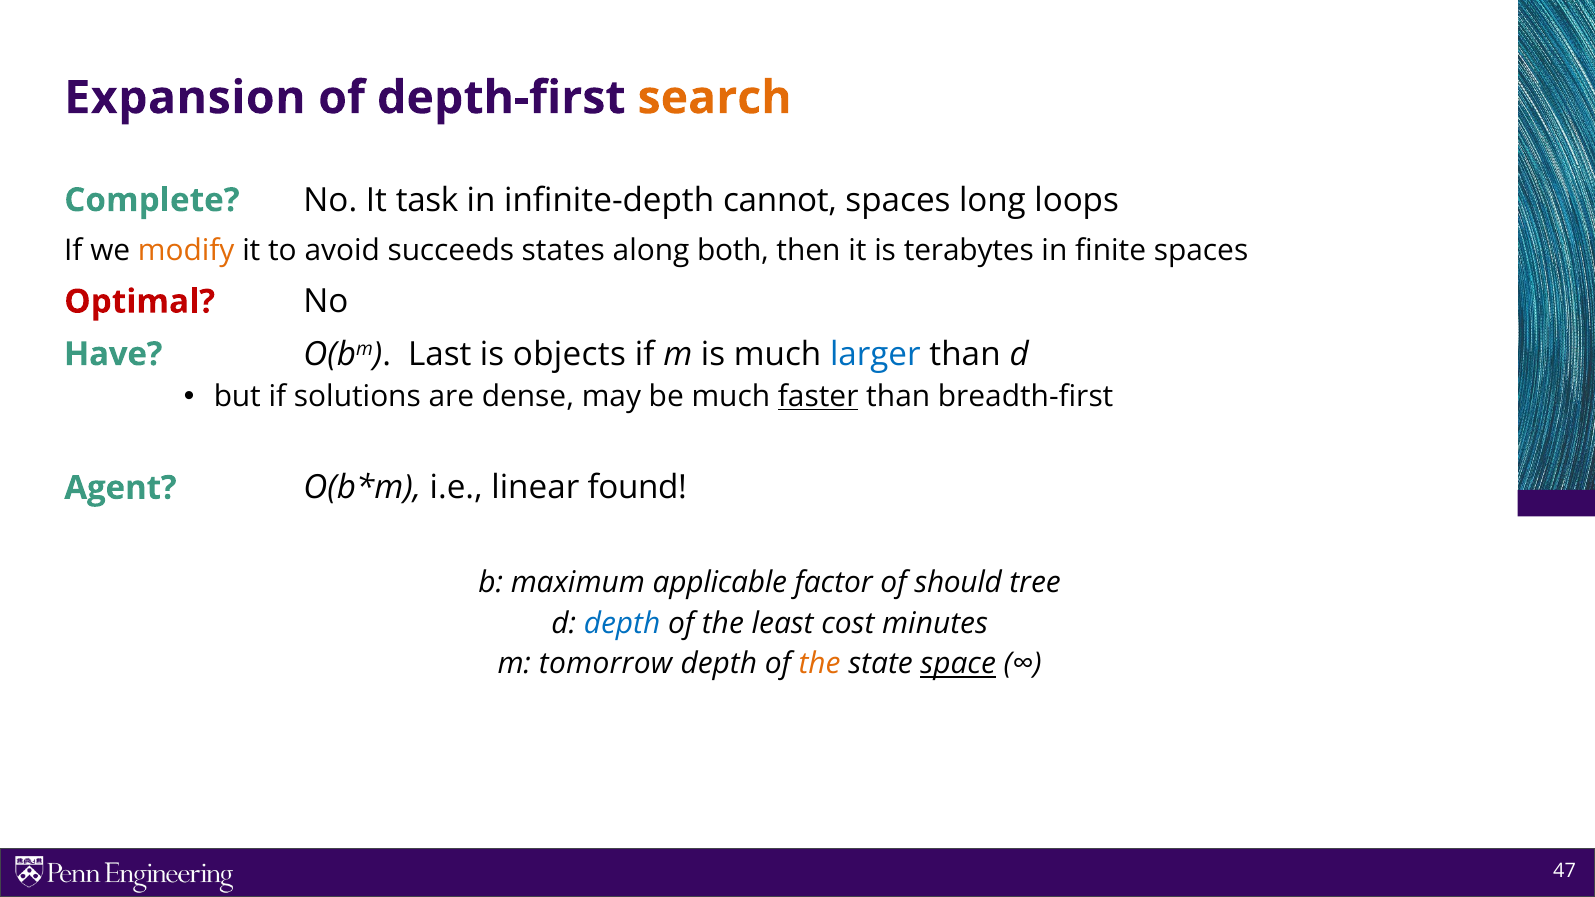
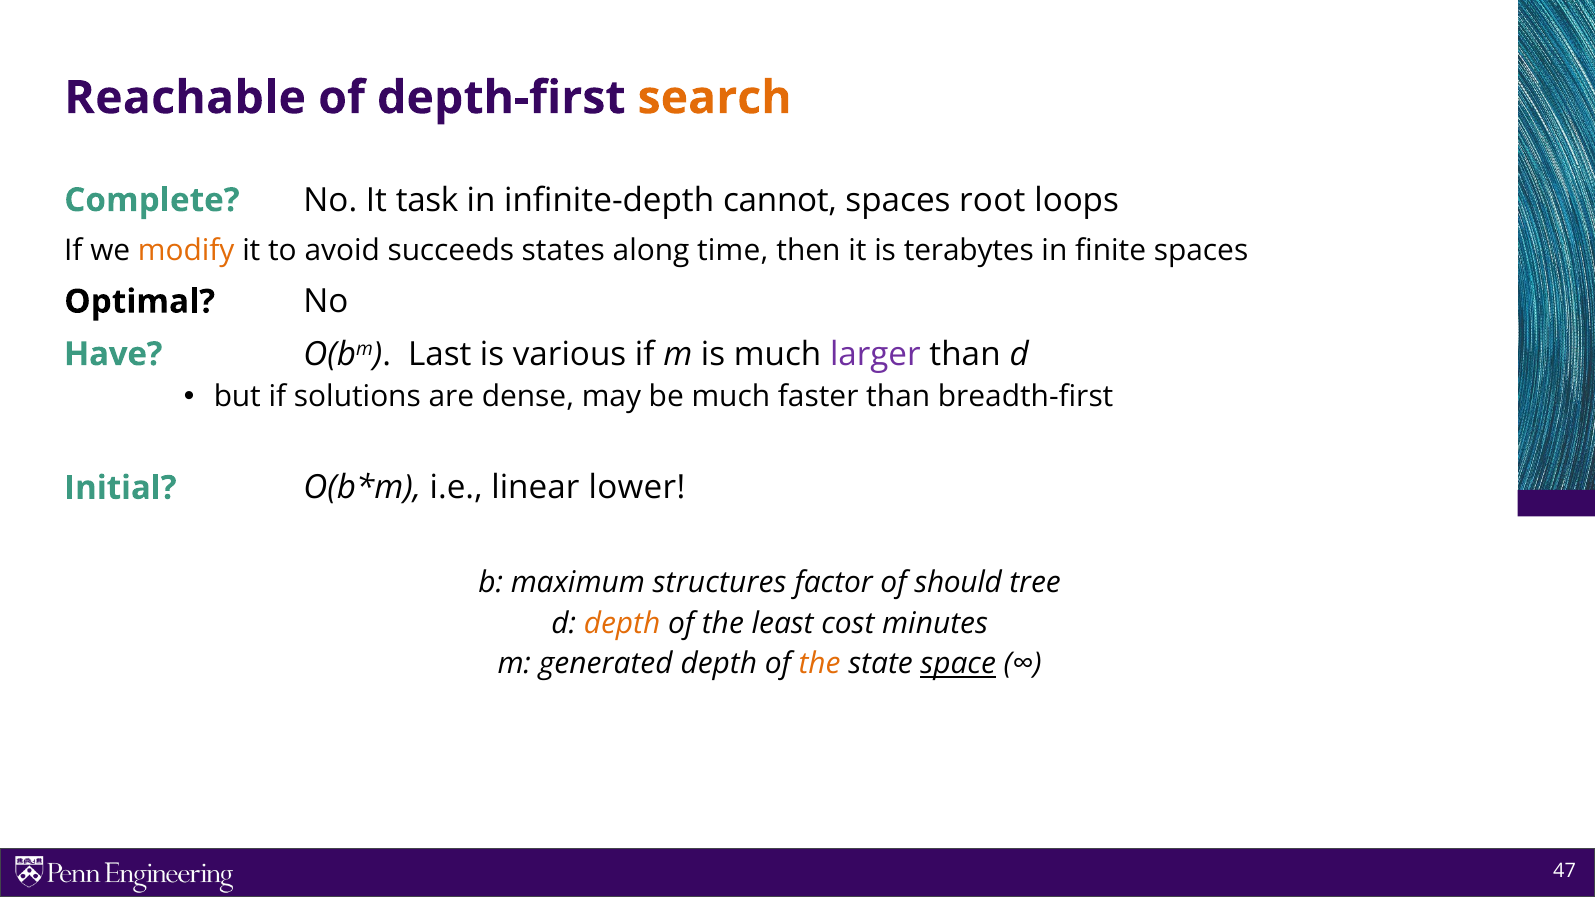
Expansion: Expansion -> Reachable (185, 98)
long: long -> root (992, 200)
both: both -> time (733, 251)
Optimal colour: red -> black (140, 302)
objects: objects -> various (570, 354)
larger colour: blue -> purple (875, 354)
faster underline: present -> none (818, 397)
Agent: Agent -> Initial (120, 488)
found: found -> lower (637, 488)
applicable: applicable -> structures (720, 583)
depth colour: blue -> orange (622, 624)
tomorrow: tomorrow -> generated (606, 664)
